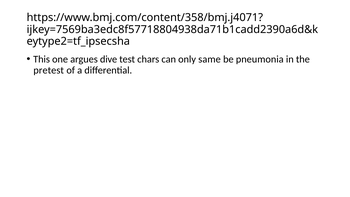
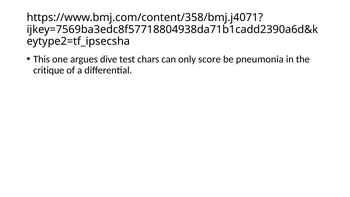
same: same -> score (210, 59)
pretest: pretest -> critique (49, 70)
